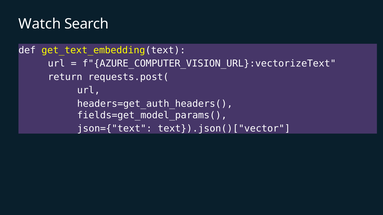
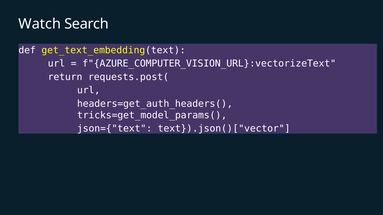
fields=get_model_params(: fields=get_model_params( -> tricks=get_model_params( (152, 115)
